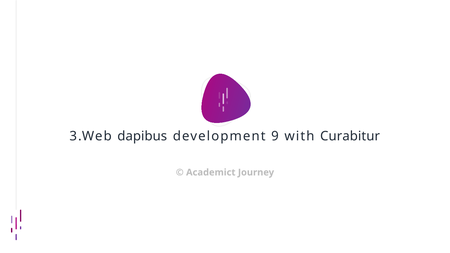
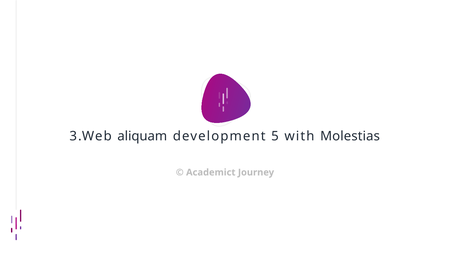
dapibus: dapibus -> aliquam (142, 136)
9: 9 -> 5 (275, 136)
Curabitur: Curabitur -> Molestias (350, 136)
